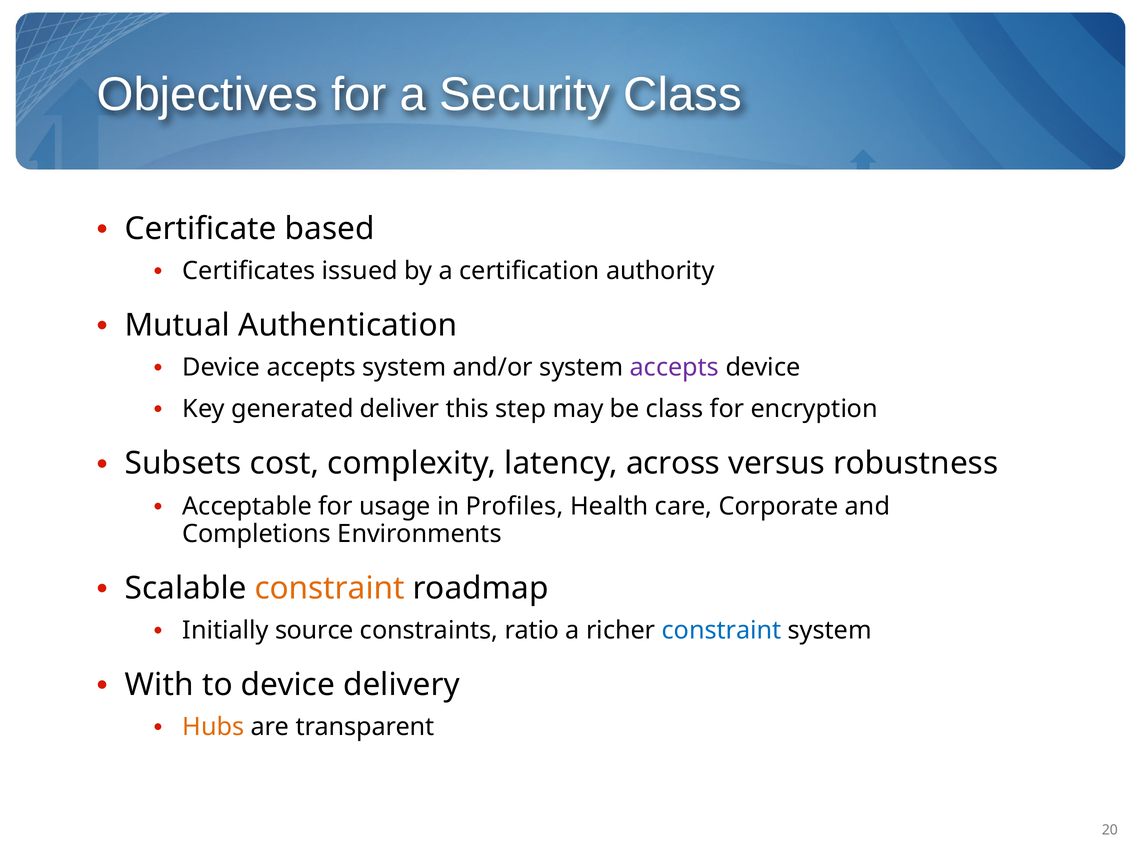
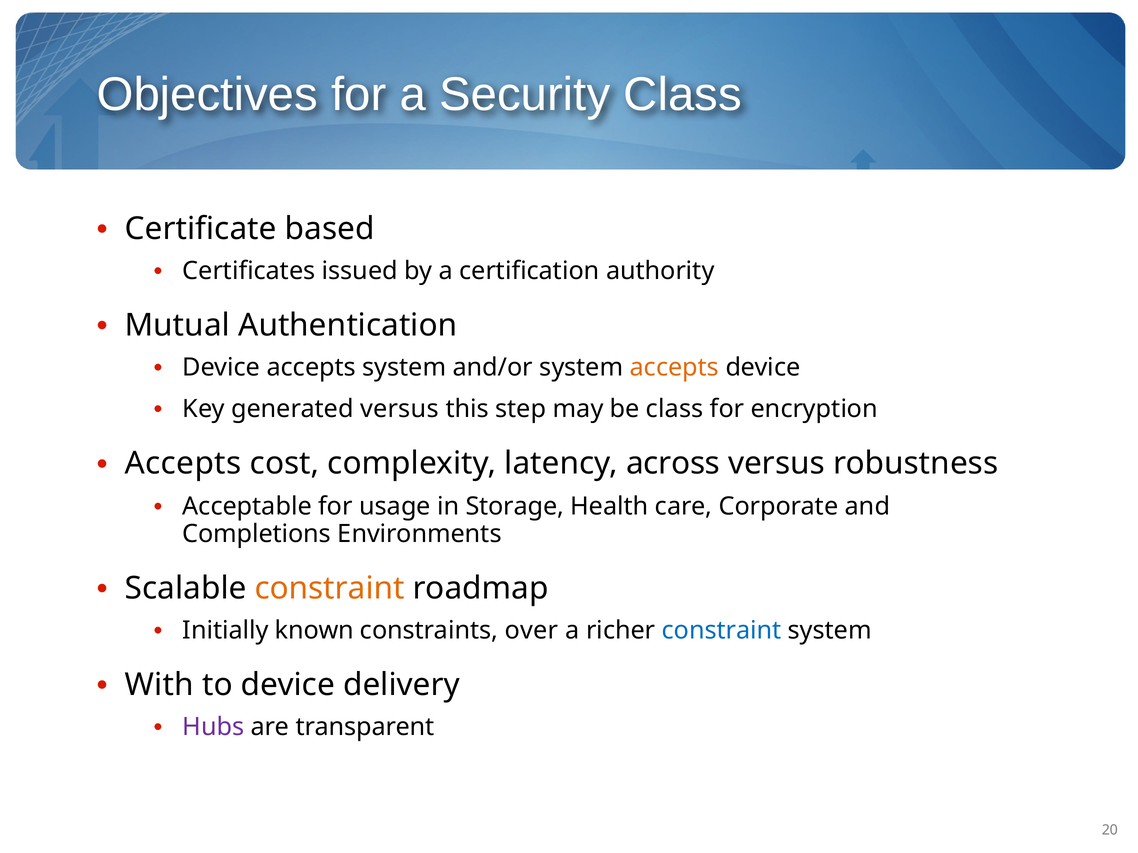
accepts colour: purple -> orange (674, 368)
generated deliver: deliver -> versus (399, 409)
Subsets: Subsets -> Accepts (183, 464)
Profiles: Profiles -> Storage (515, 507)
source: source -> known (314, 631)
ratio: ratio -> over (532, 631)
Hubs colour: orange -> purple (213, 727)
